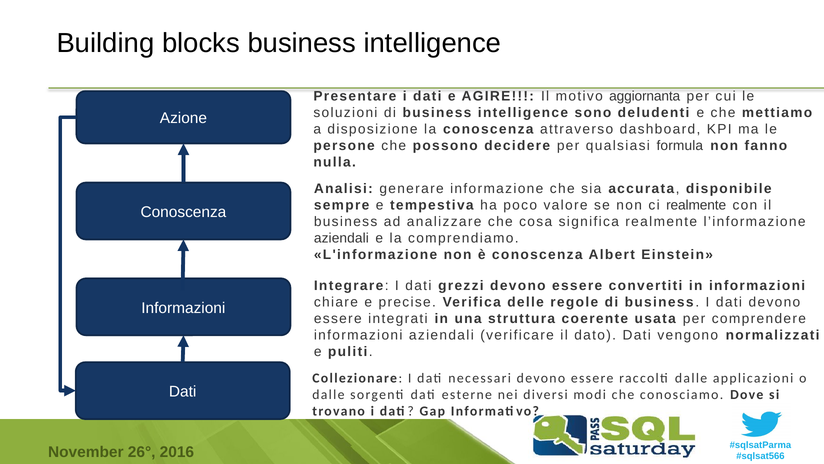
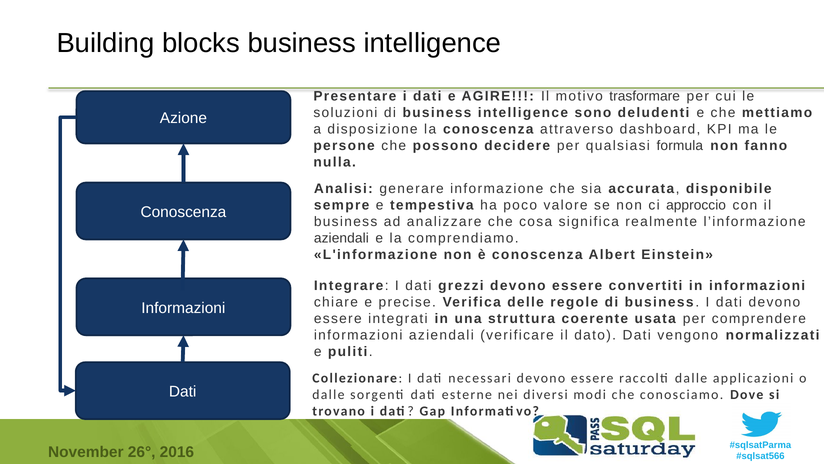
aggiornanta: aggiornanta -> trasformare (645, 96)
ci realmente: realmente -> approccio (696, 205)
